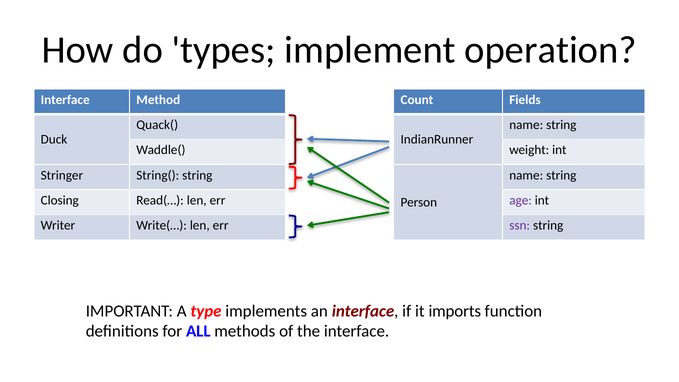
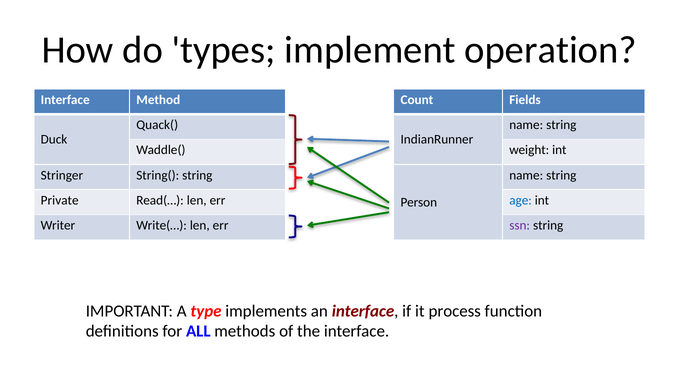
Closing: Closing -> Private (60, 200)
age colour: purple -> blue (521, 200)
imports: imports -> process (455, 311)
